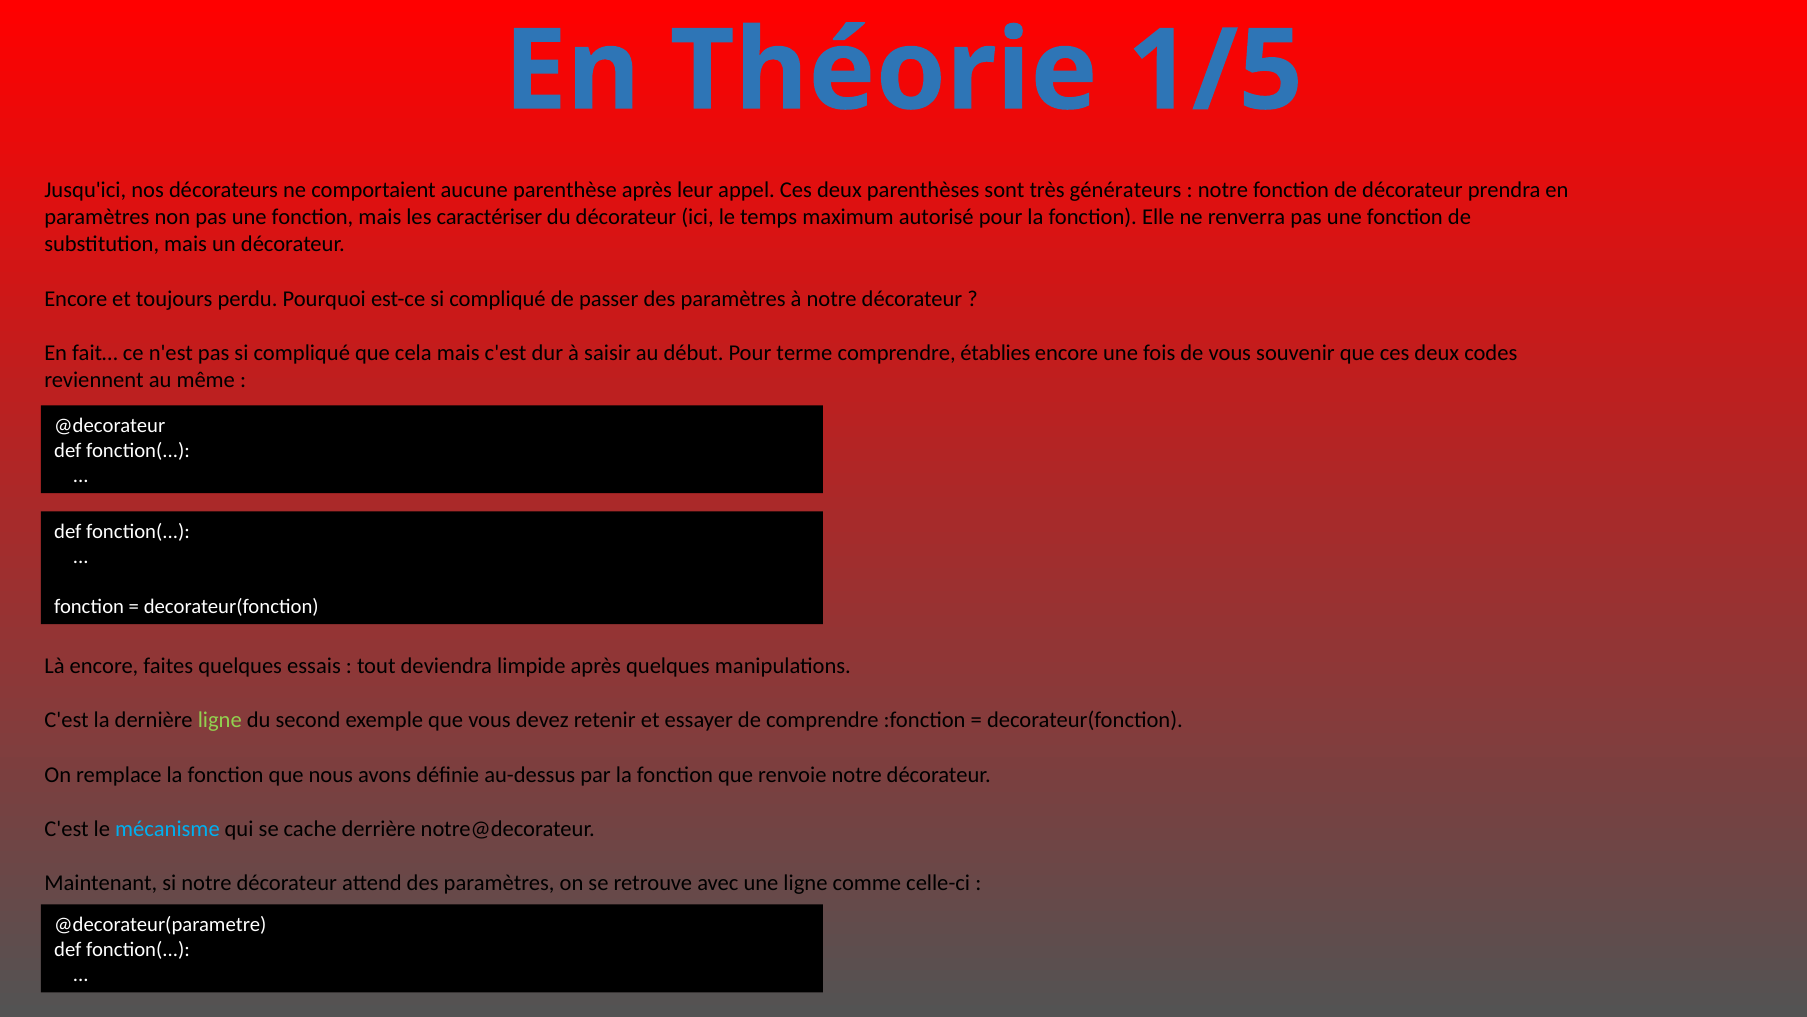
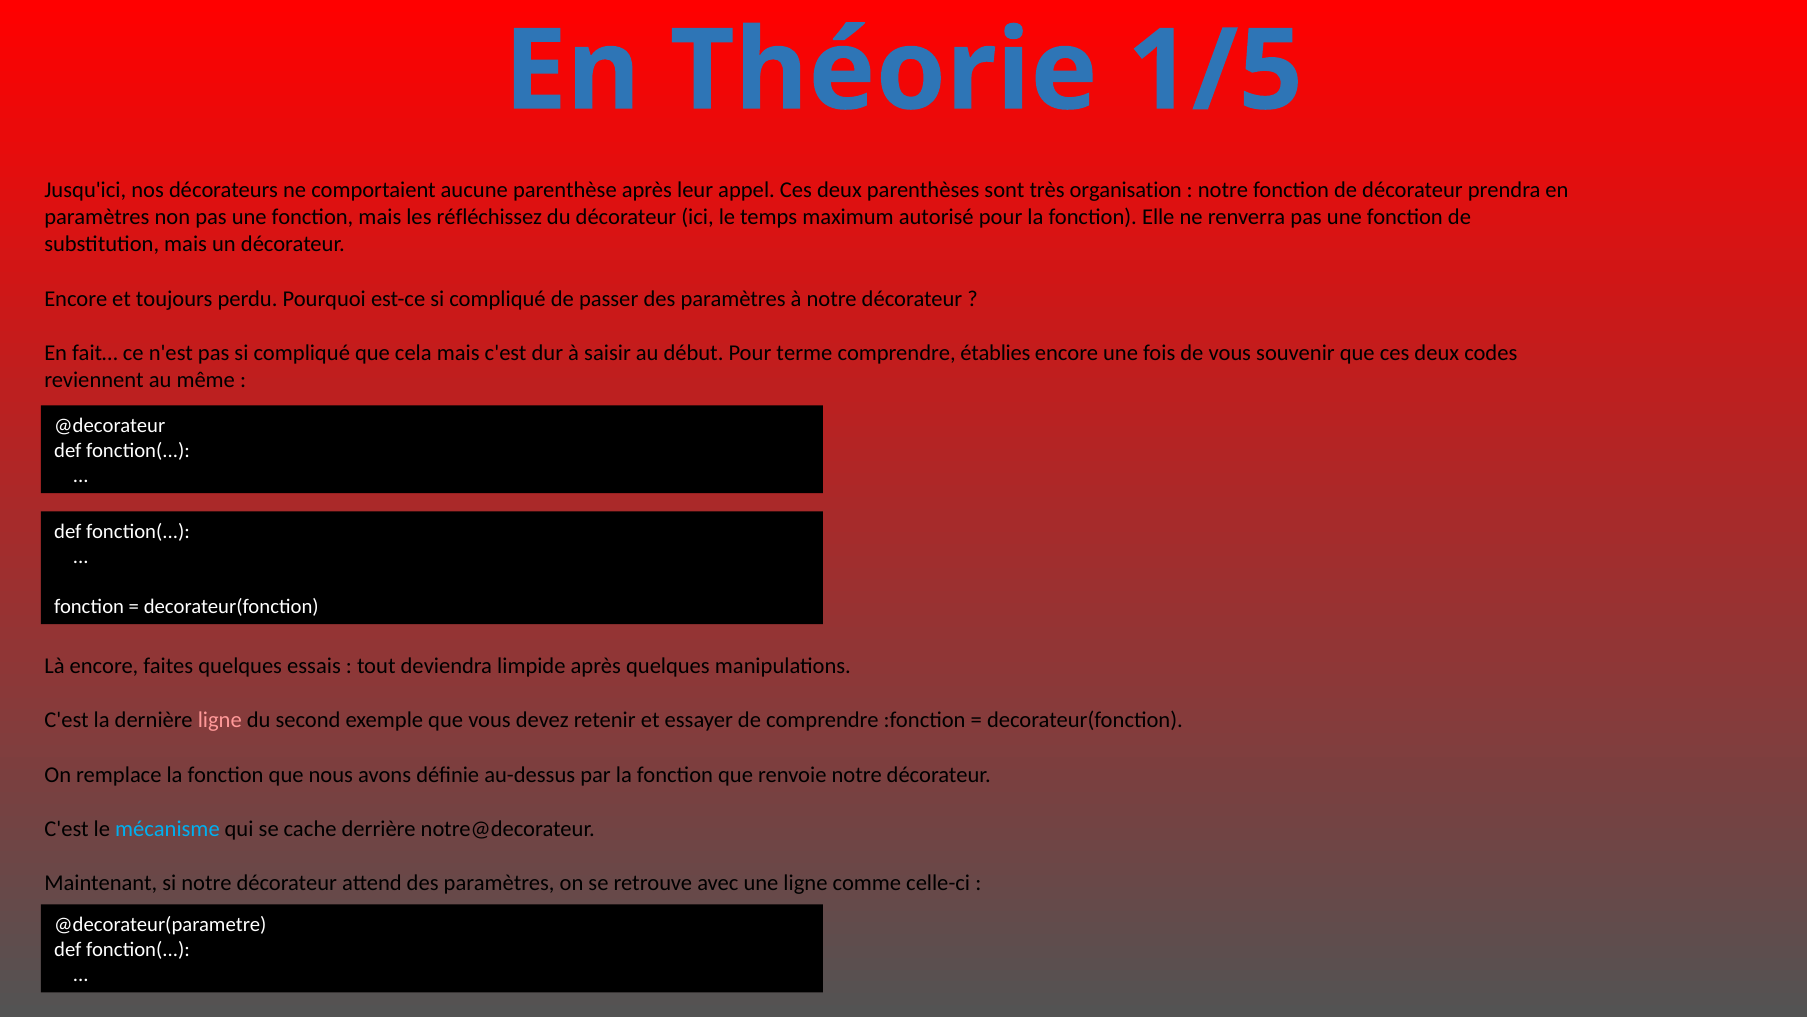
générateurs: générateurs -> organisation (1126, 190)
caractériser: caractériser -> réfléchissez (489, 217)
ligne colour: light green -> pink (220, 720)
